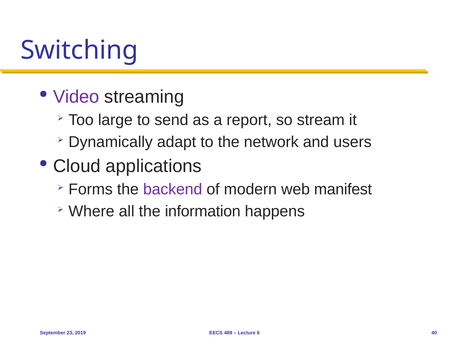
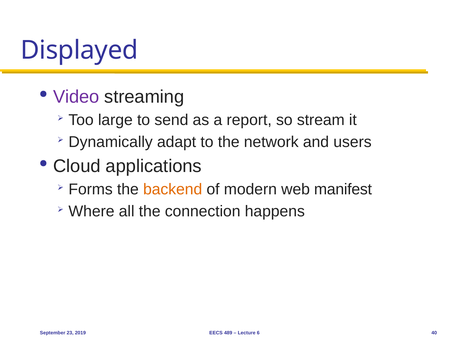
Switching: Switching -> Displayed (79, 50)
backend colour: purple -> orange (173, 189)
information: information -> connection (203, 211)
